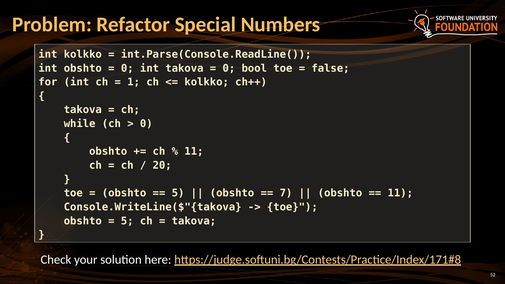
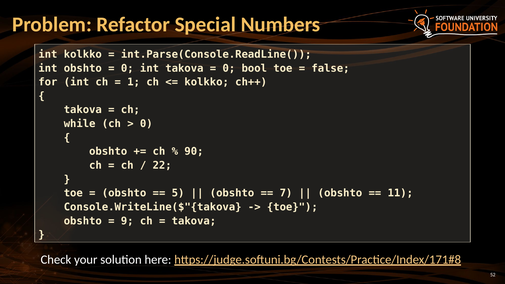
11: 11 -> 90 (194, 152)
20: 20 -> 22 (162, 165)
5: 5 -> 9 (127, 221)
